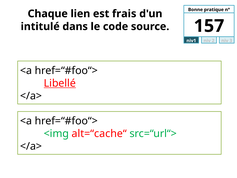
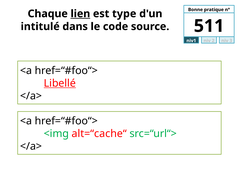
lien underline: none -> present (80, 14)
frais: frais -> type (124, 14)
157: 157 -> 511 (209, 26)
